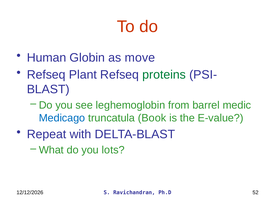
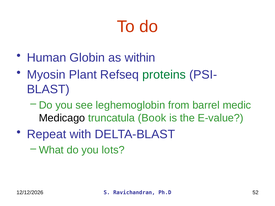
move: move -> within (140, 58)
Refseq: Refseq -> Myosin (46, 75)
Medicago colour: blue -> black (62, 118)
